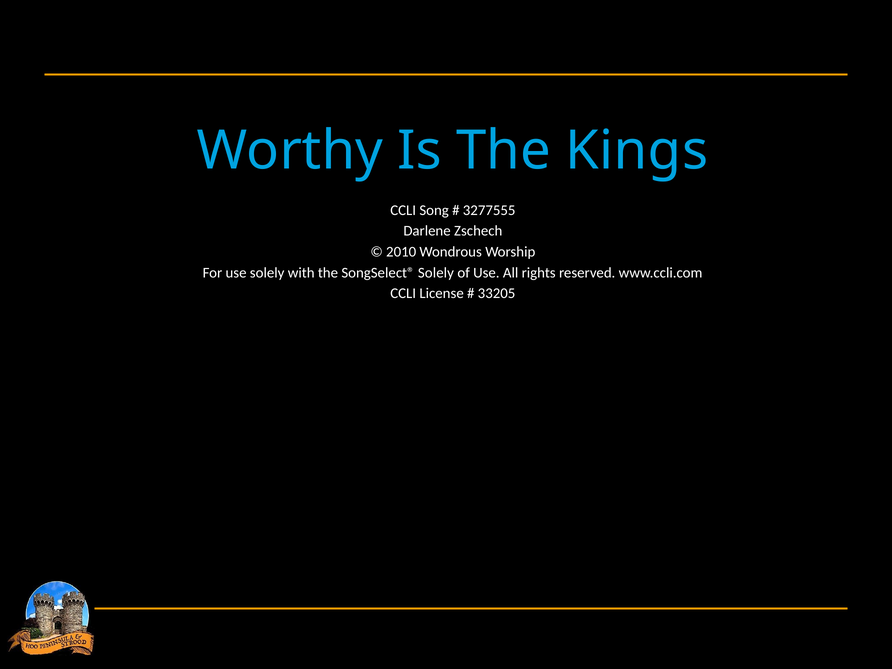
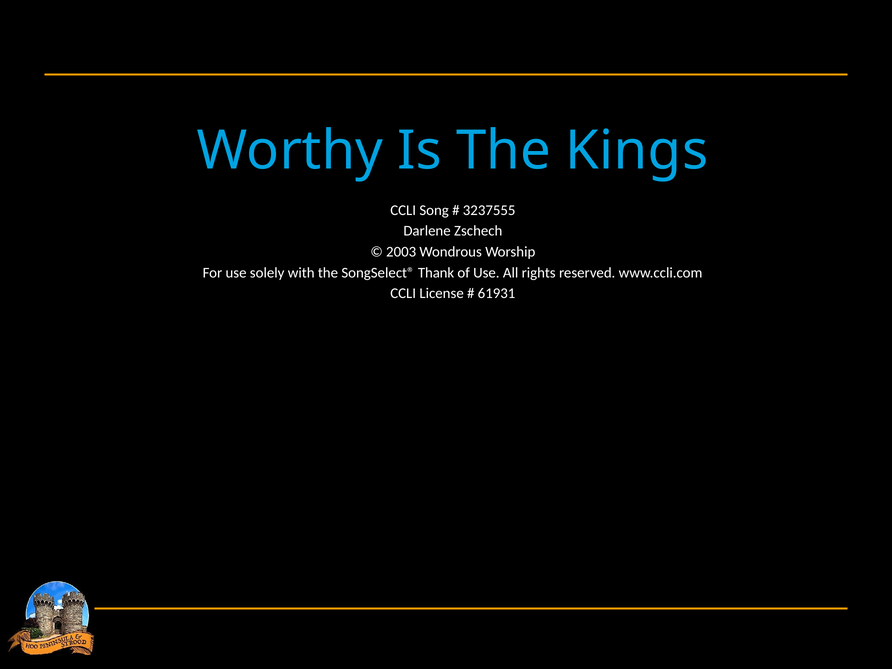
3277555: 3277555 -> 3237555 (489, 210)
2010: 2010 -> 2003 (401, 252)
SongSelect® Solely: Solely -> Thank (436, 273)
33205: 33205 -> 61931 (497, 293)
